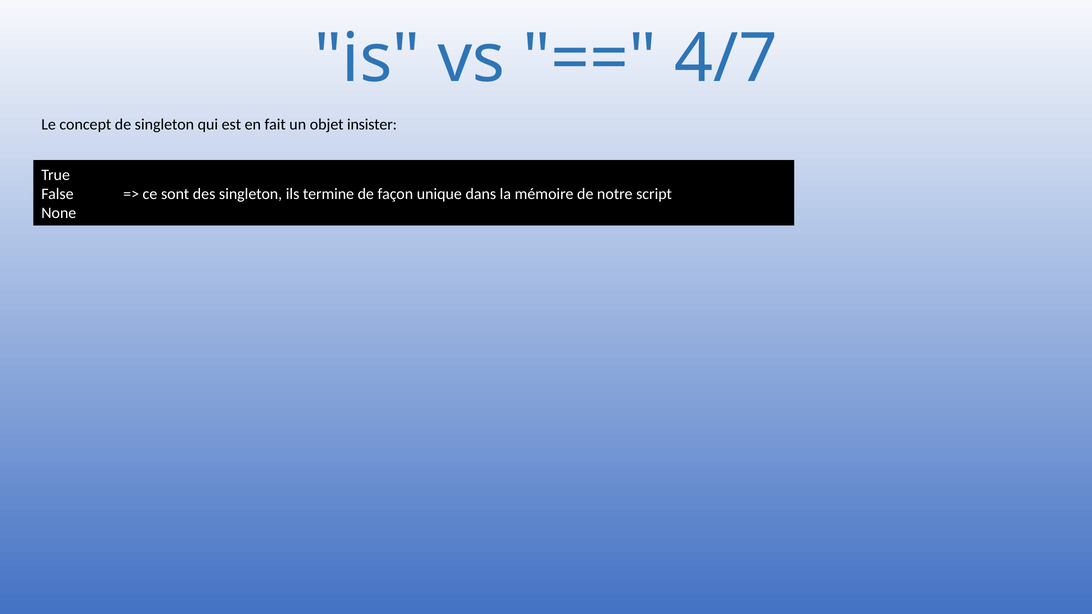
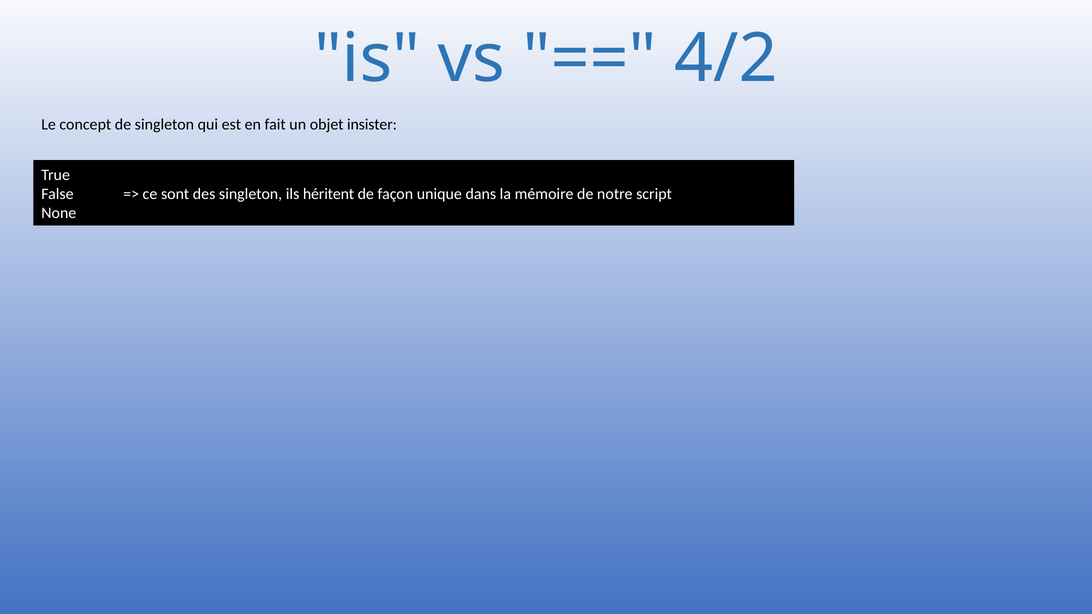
4/7: 4/7 -> 4/2 (726, 59)
termine: termine -> héritent (329, 194)
